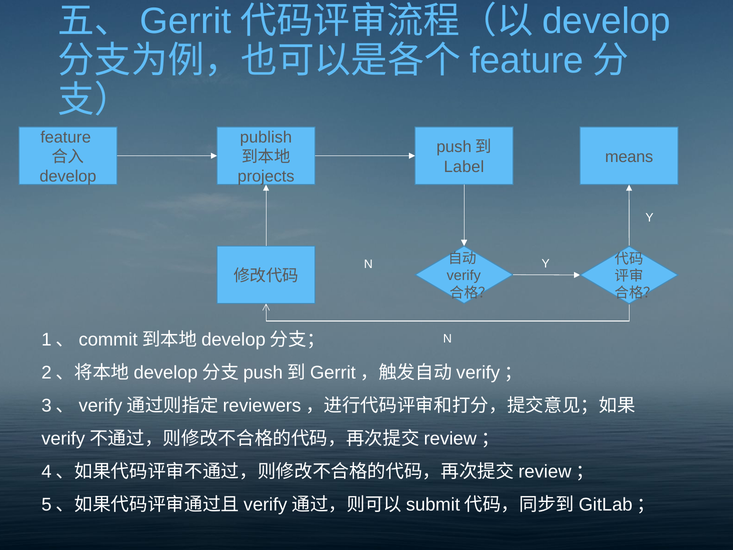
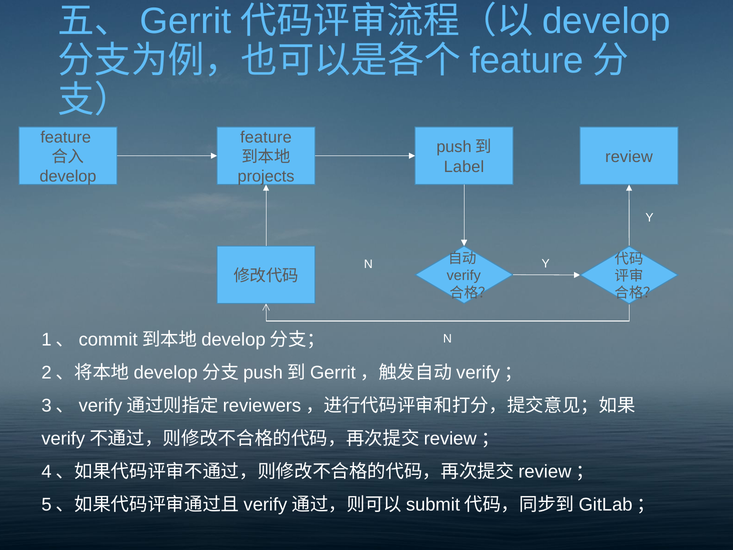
publish: publish -> feature (266, 137)
means: means -> review (629, 157)
